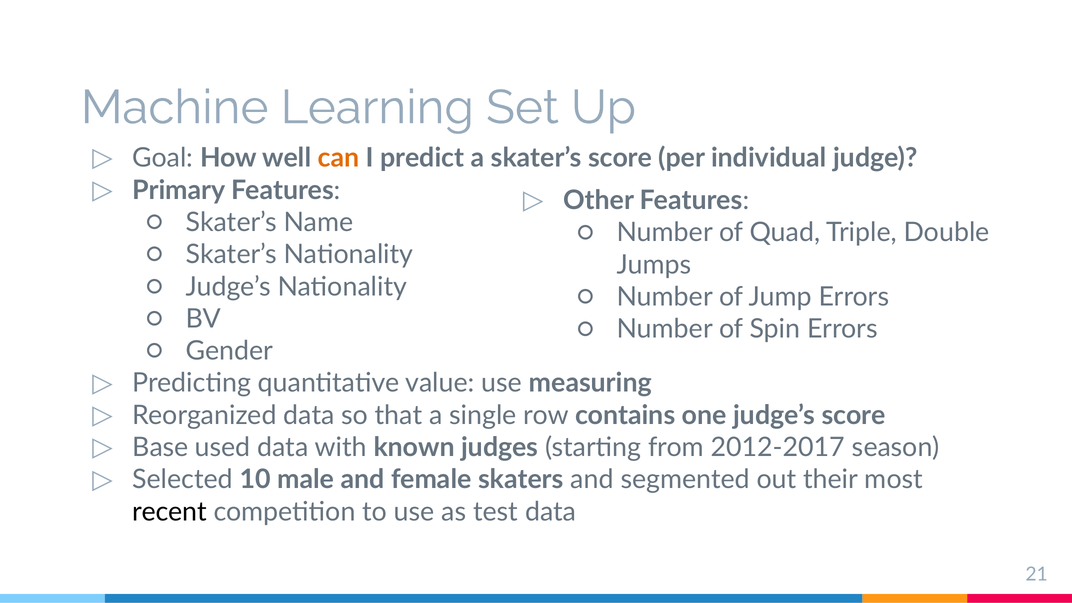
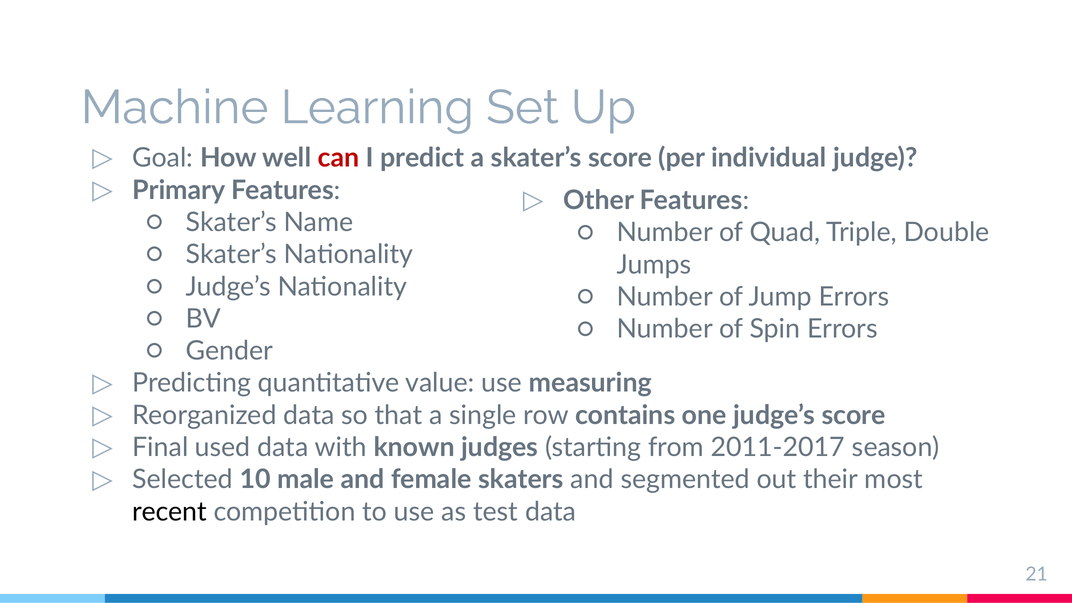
can colour: orange -> red (339, 158)
Base: Base -> Final (160, 447)
2012-2017: 2012-2017 -> 2011-2017 (778, 447)
